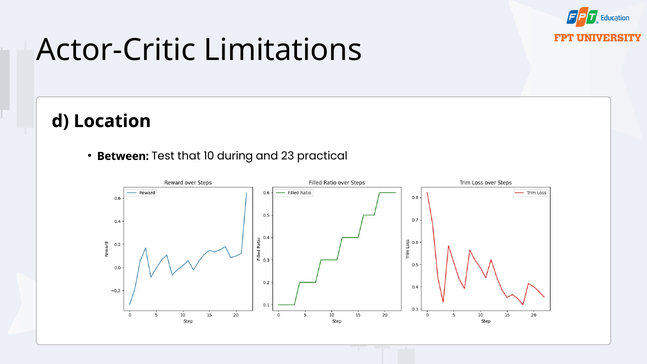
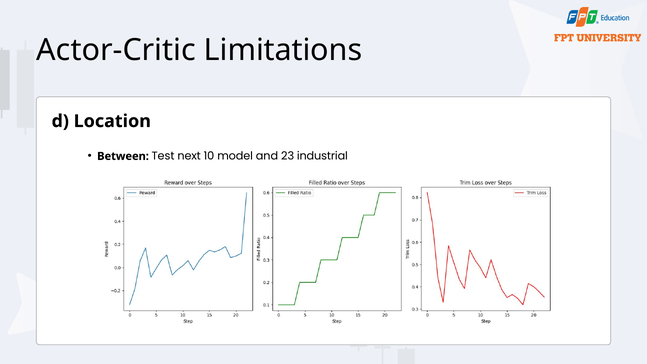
that: that -> next (189, 156)
during: during -> model (235, 156)
practical: practical -> industrial (322, 156)
